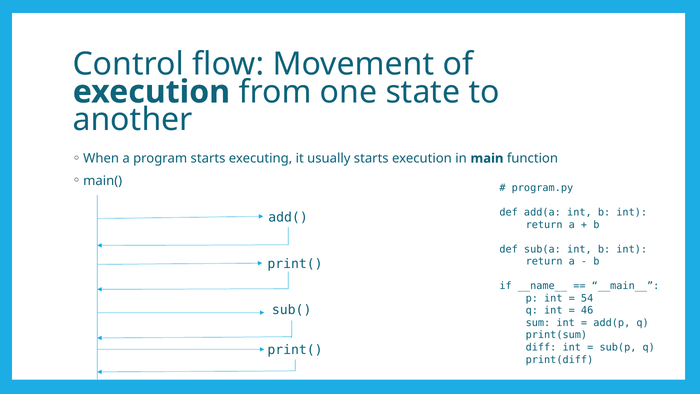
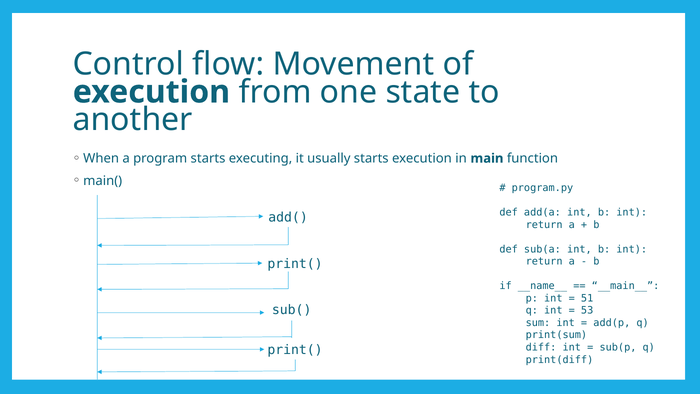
54: 54 -> 51 (587, 298)
46: 46 -> 53 (587, 310)
